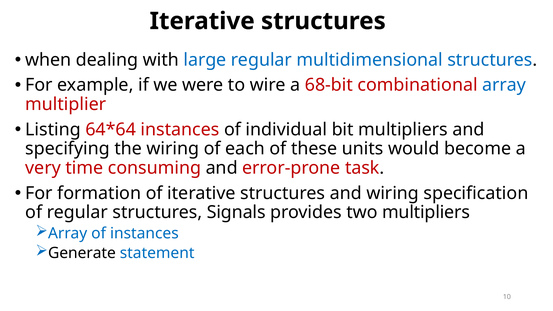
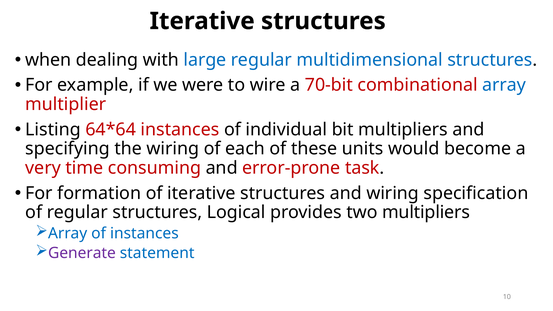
68-bit: 68-bit -> 70-bit (329, 85)
Signals: Signals -> Logical (236, 212)
Generate colour: black -> purple (82, 253)
